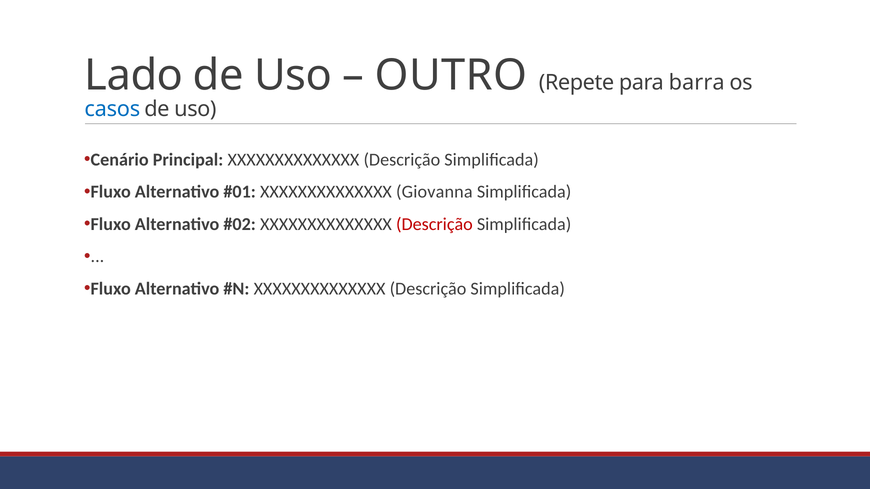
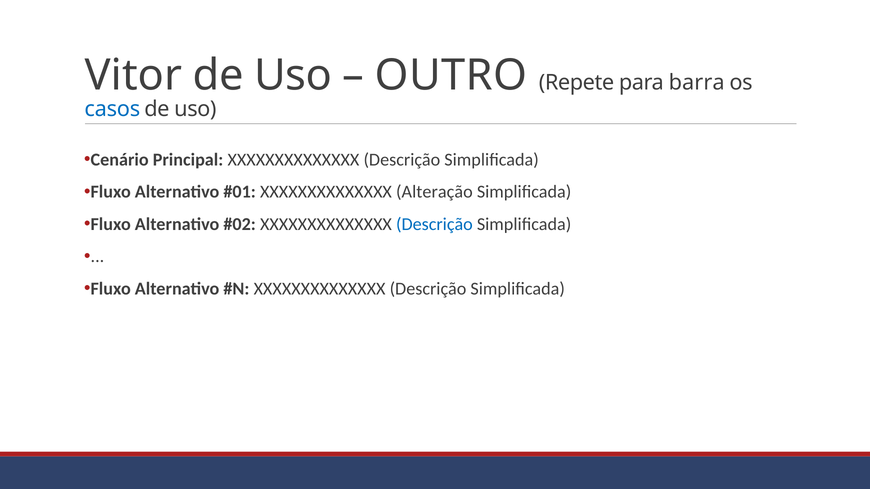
Lado: Lado -> Vitor (134, 75)
Giovanna: Giovanna -> Alteração (434, 192)
Descrição colour: red -> blue (434, 224)
